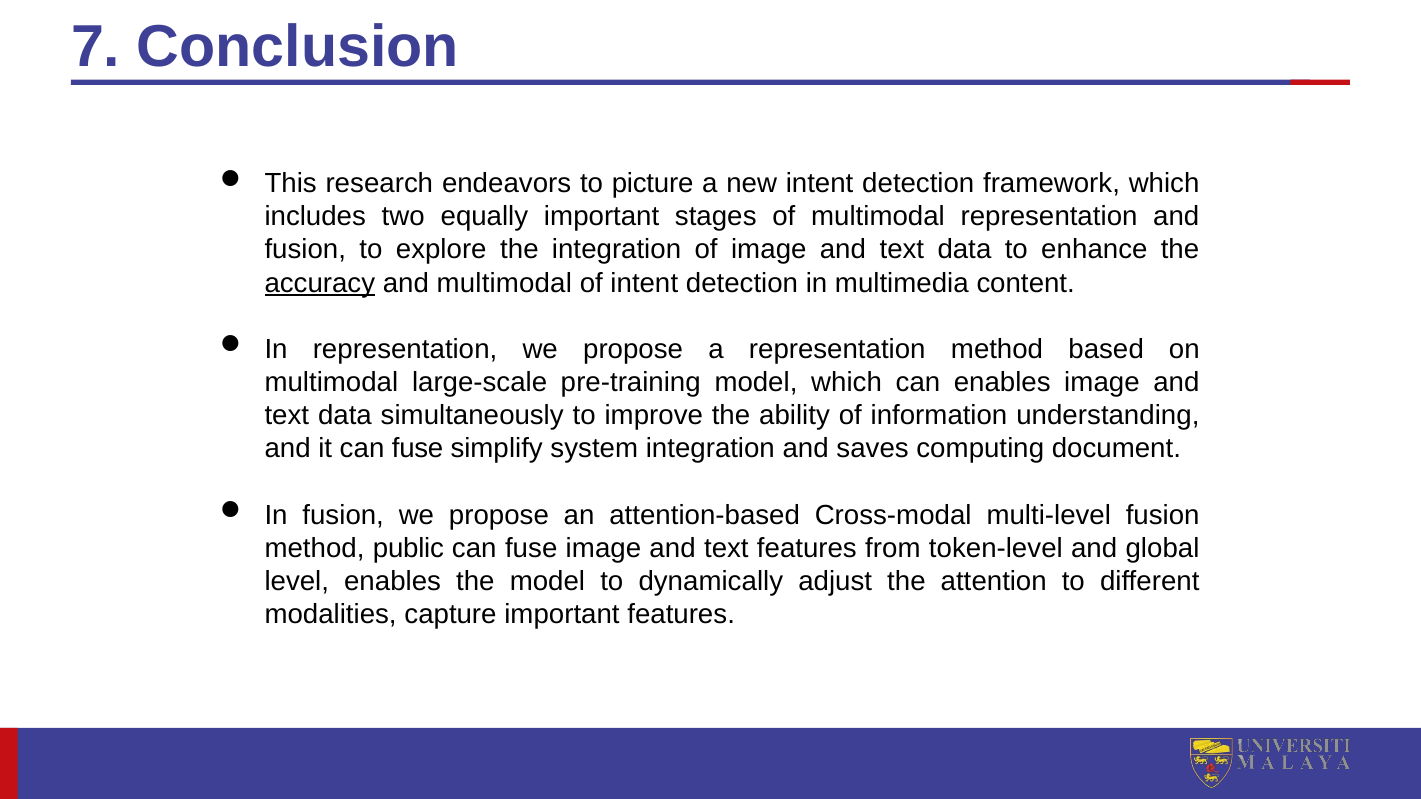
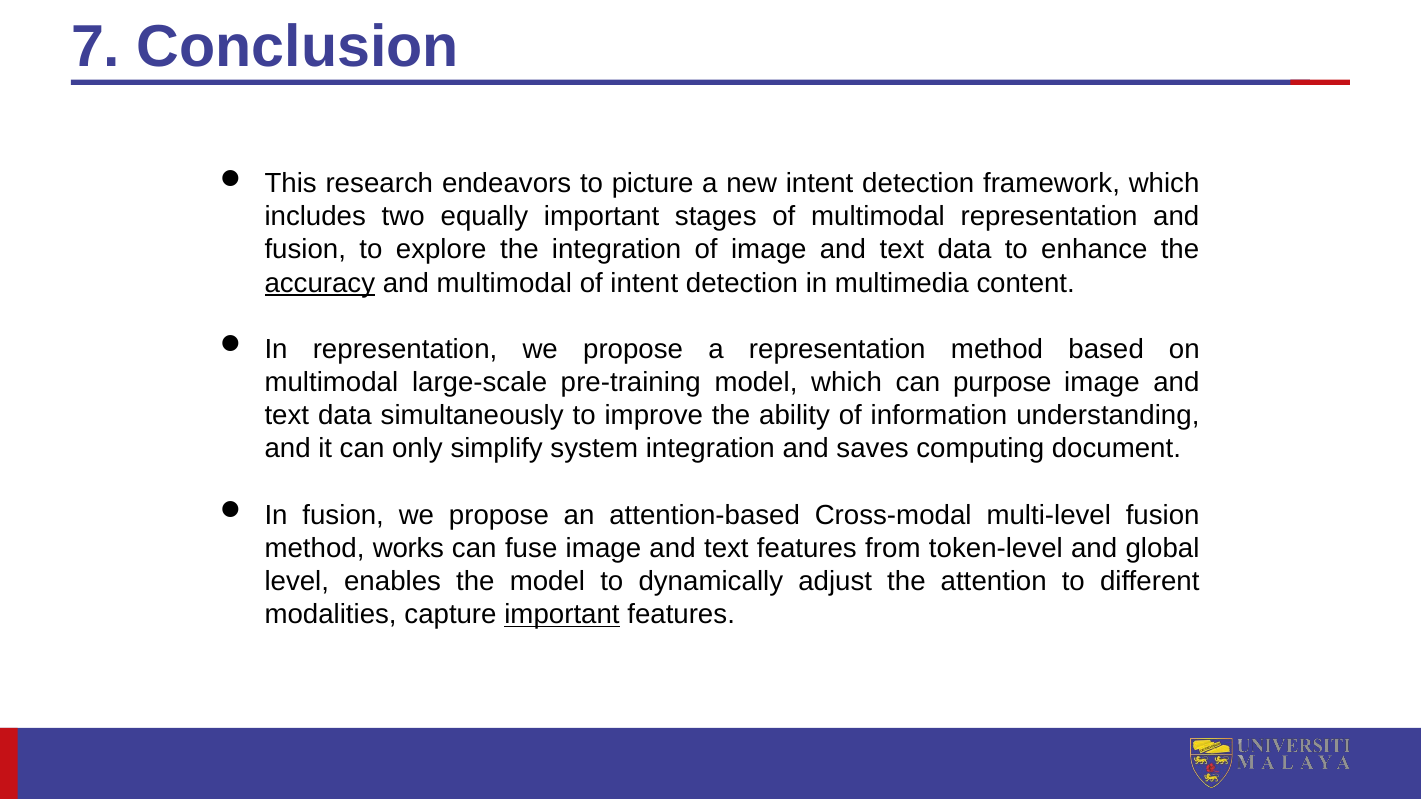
can enables: enables -> purpose (1002, 383)
it can fuse: fuse -> only (417, 449)
public: public -> works (408, 548)
important underline: none -> present (562, 615)
